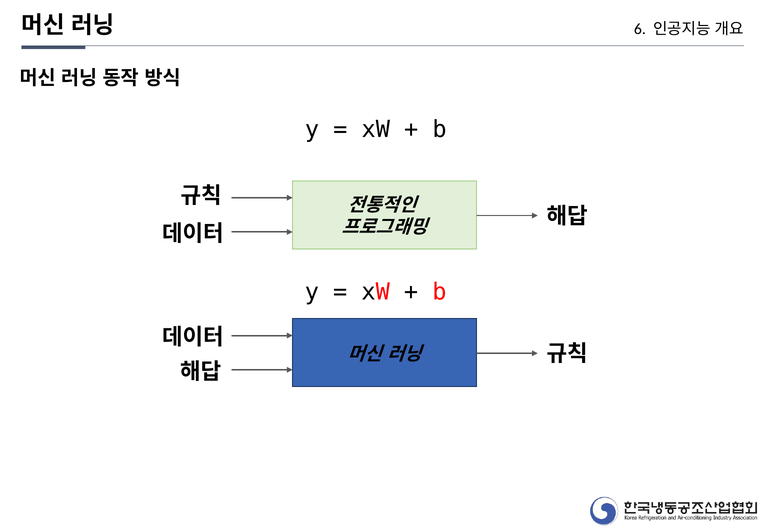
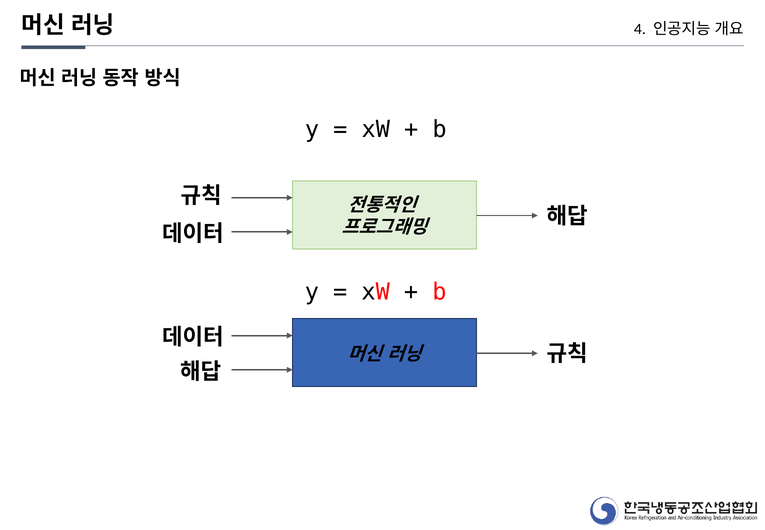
6: 6 -> 4 (640, 29)
